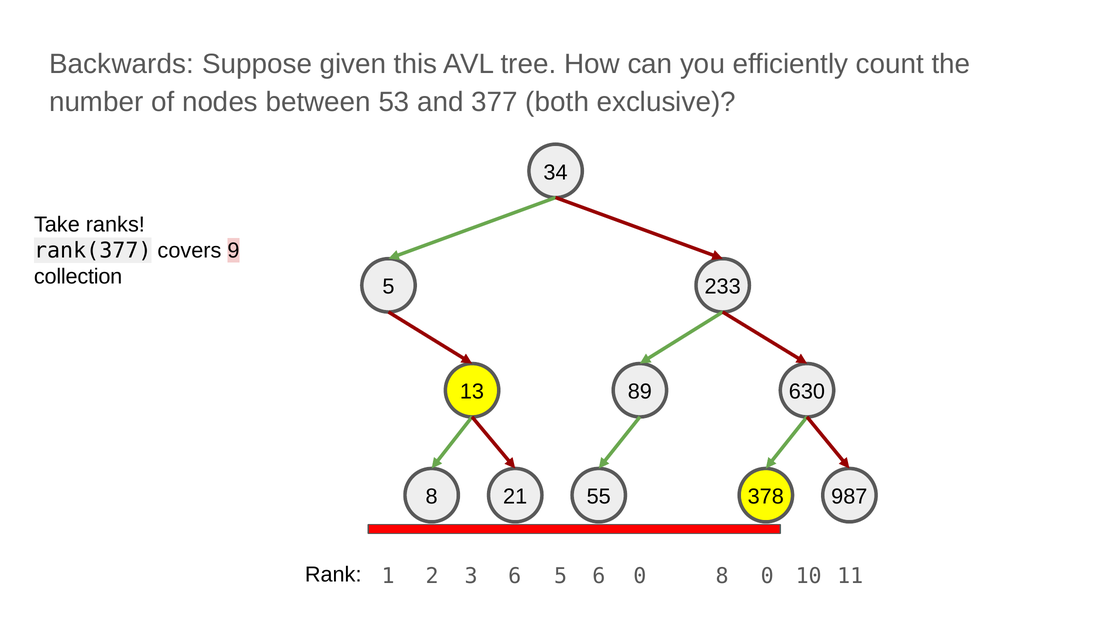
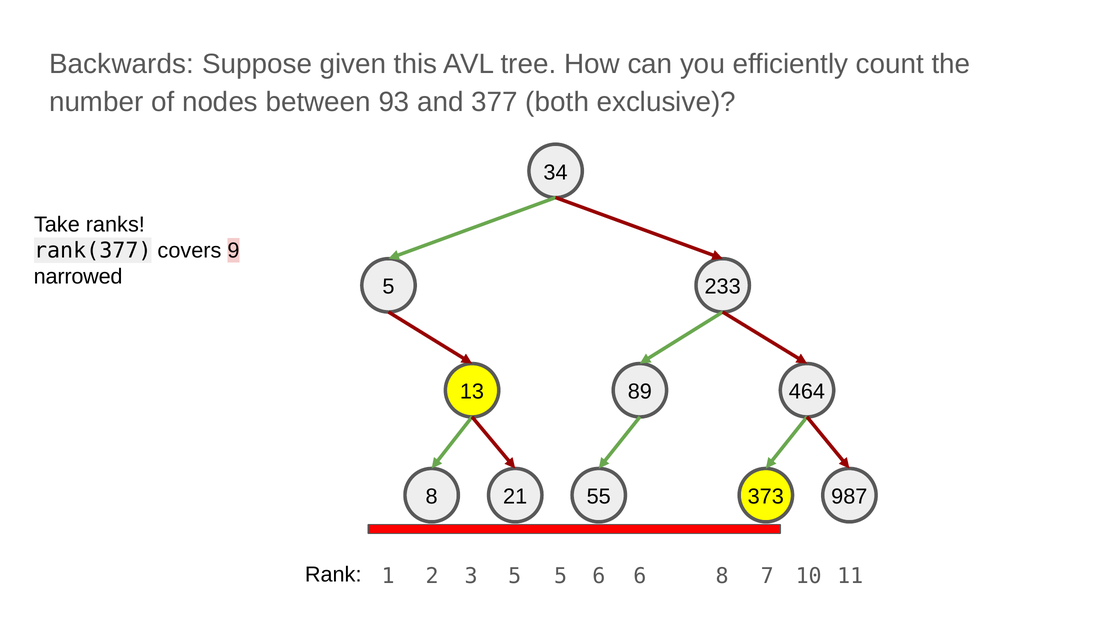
53: 53 -> 93 (394, 102)
collection: collection -> narrowed (78, 276)
630: 630 -> 464 (807, 391)
378: 378 -> 373 (766, 496)
3 6: 6 -> 5 (515, 576)
6 0: 0 -> 6 (640, 576)
8 0: 0 -> 7 (767, 576)
